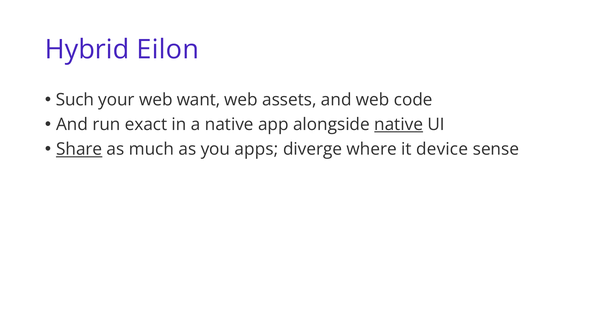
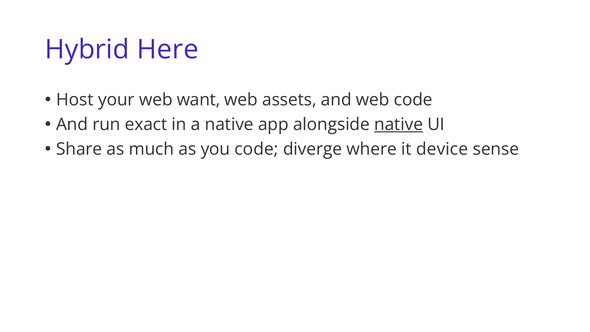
Eilon: Eilon -> Here (168, 50)
Such: Such -> Host (75, 100)
Share underline: present -> none (79, 149)
you apps: apps -> code (256, 149)
